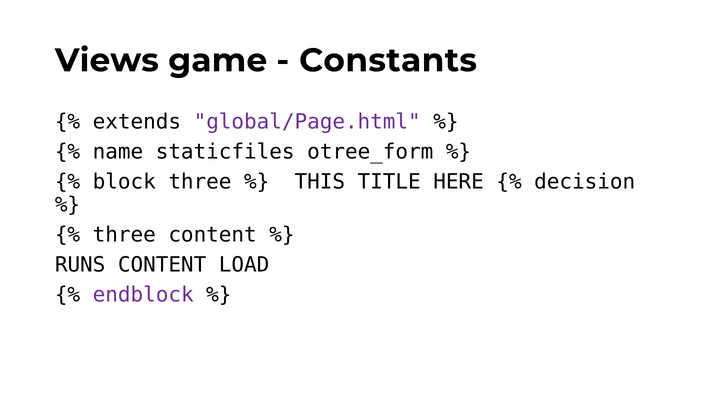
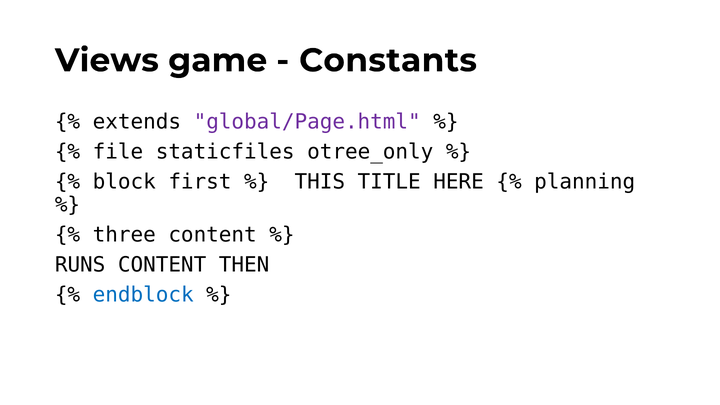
name: name -> file (118, 152)
otree_form: otree_form -> otree_only (370, 152)
block three: three -> first (200, 182)
decision: decision -> planning (585, 182)
LOAD: LOAD -> THEN (244, 265)
endblock colour: purple -> blue (143, 295)
